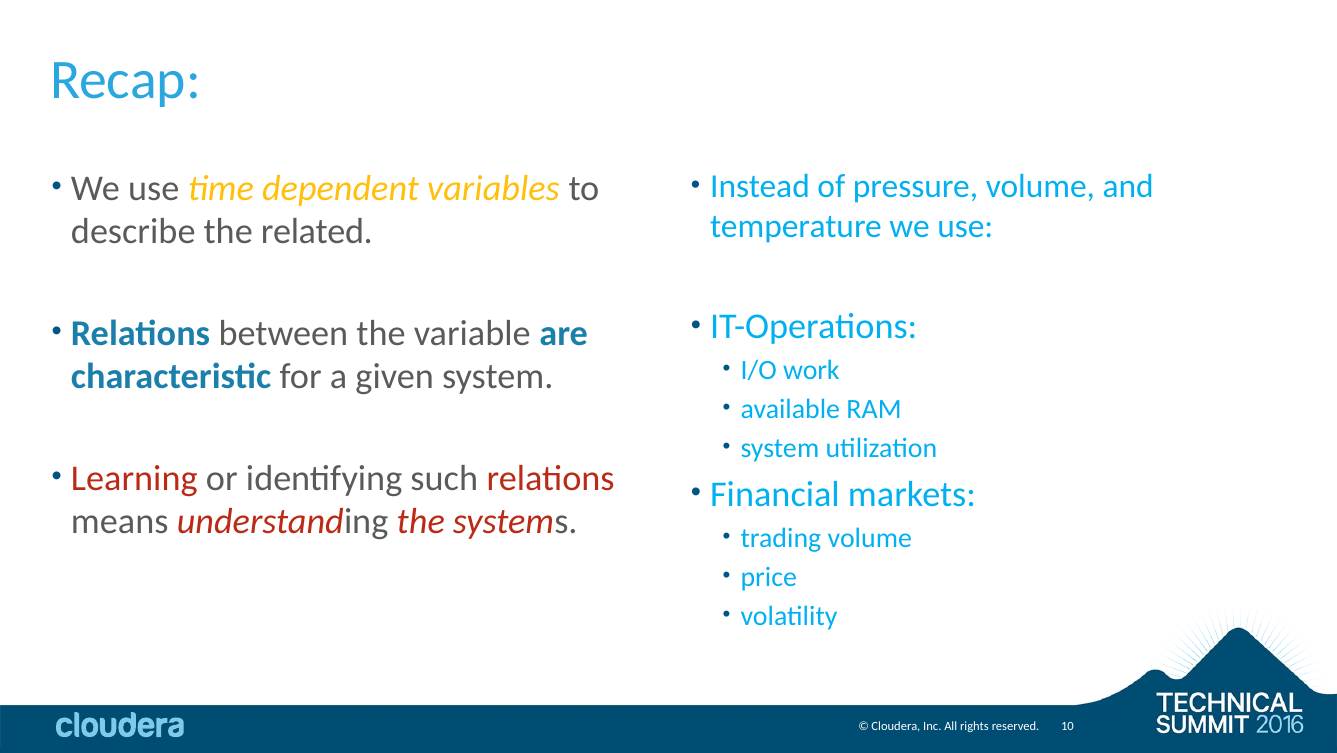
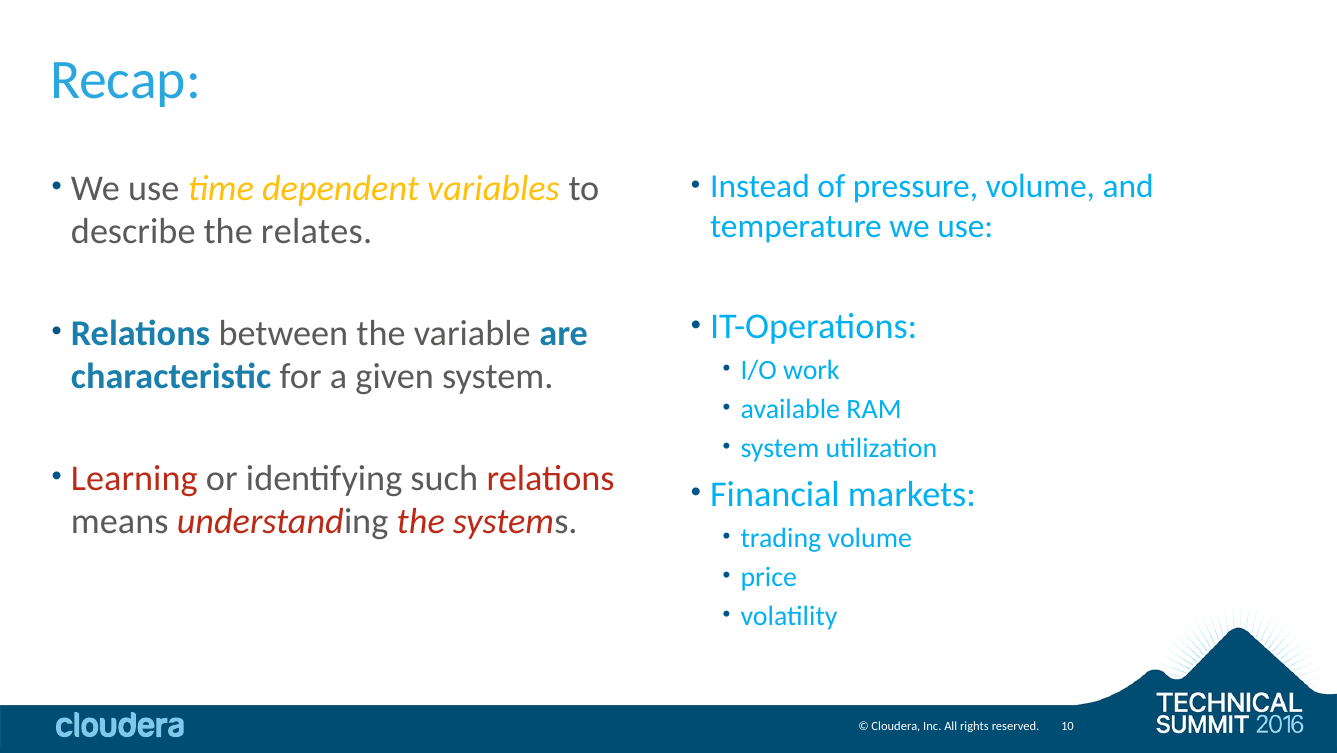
related: related -> relates (317, 232)
